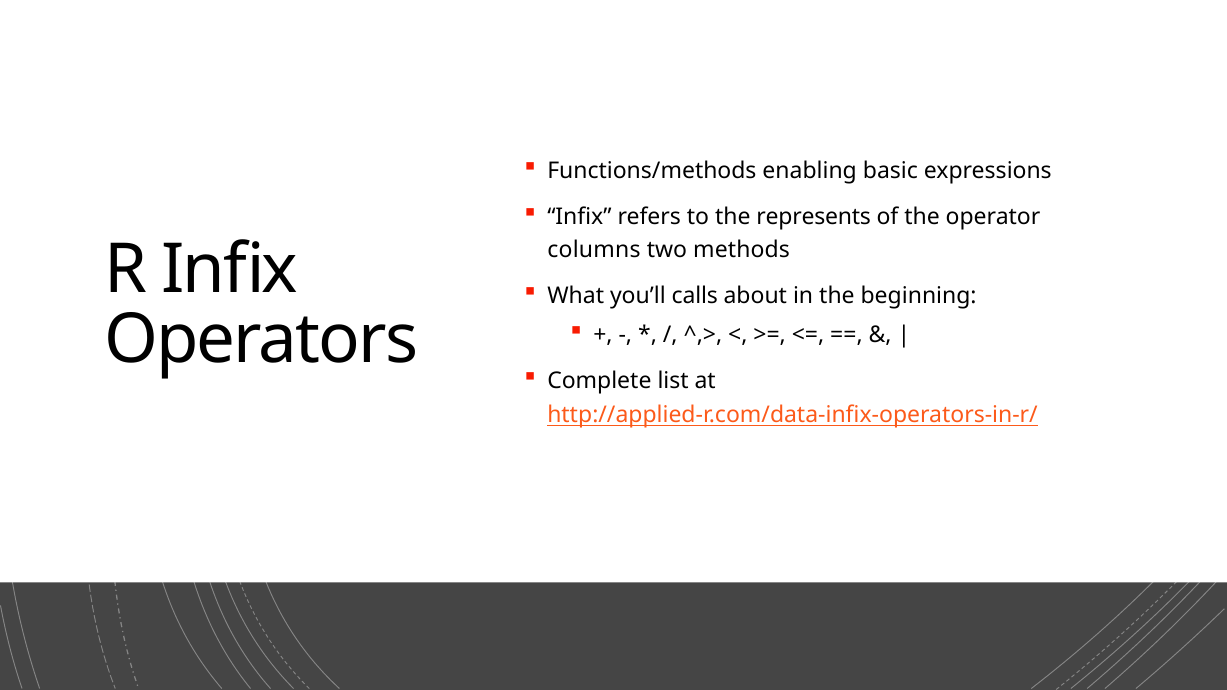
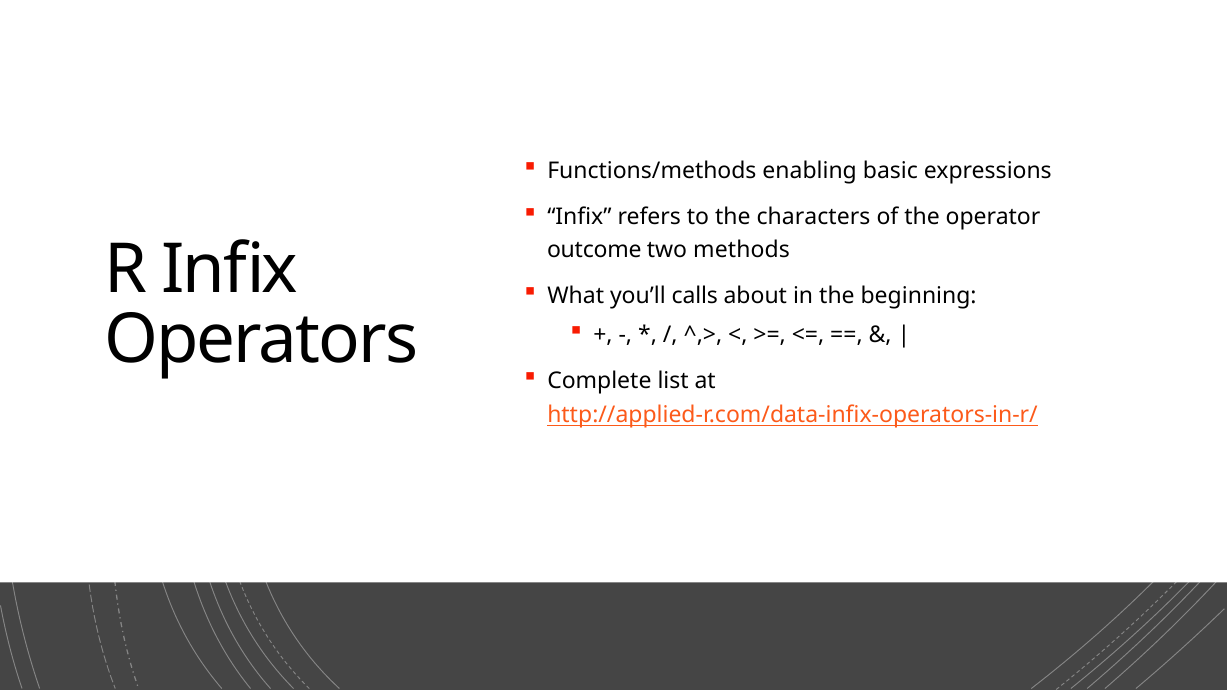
represents: represents -> characters (813, 217)
columns: columns -> outcome (594, 250)
